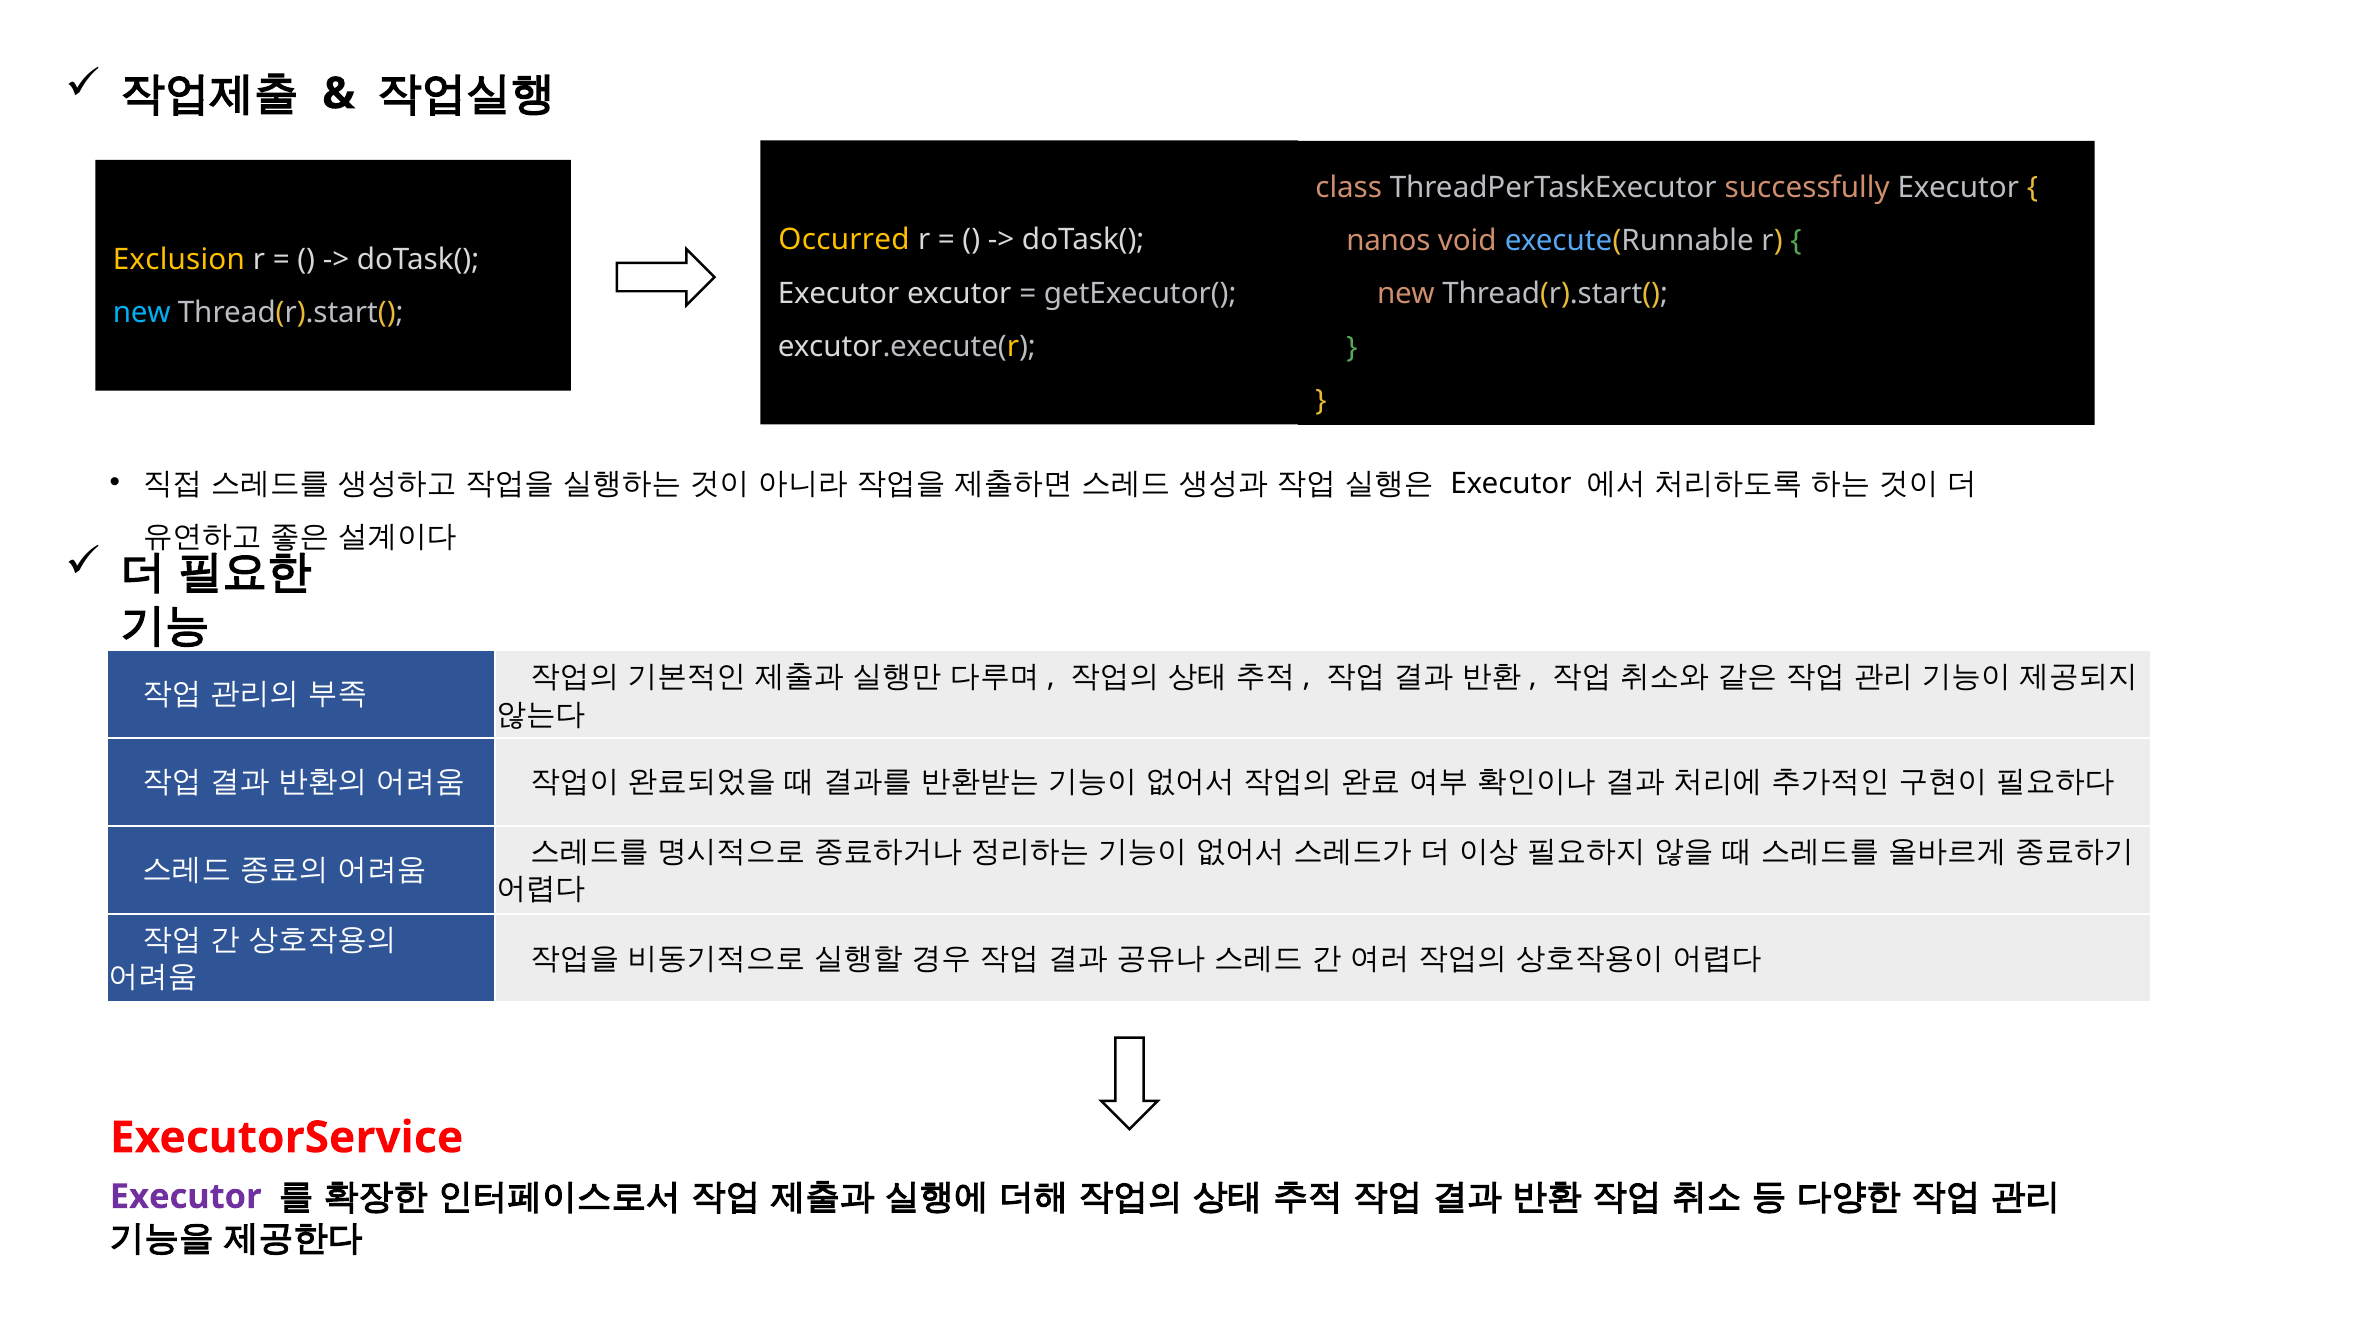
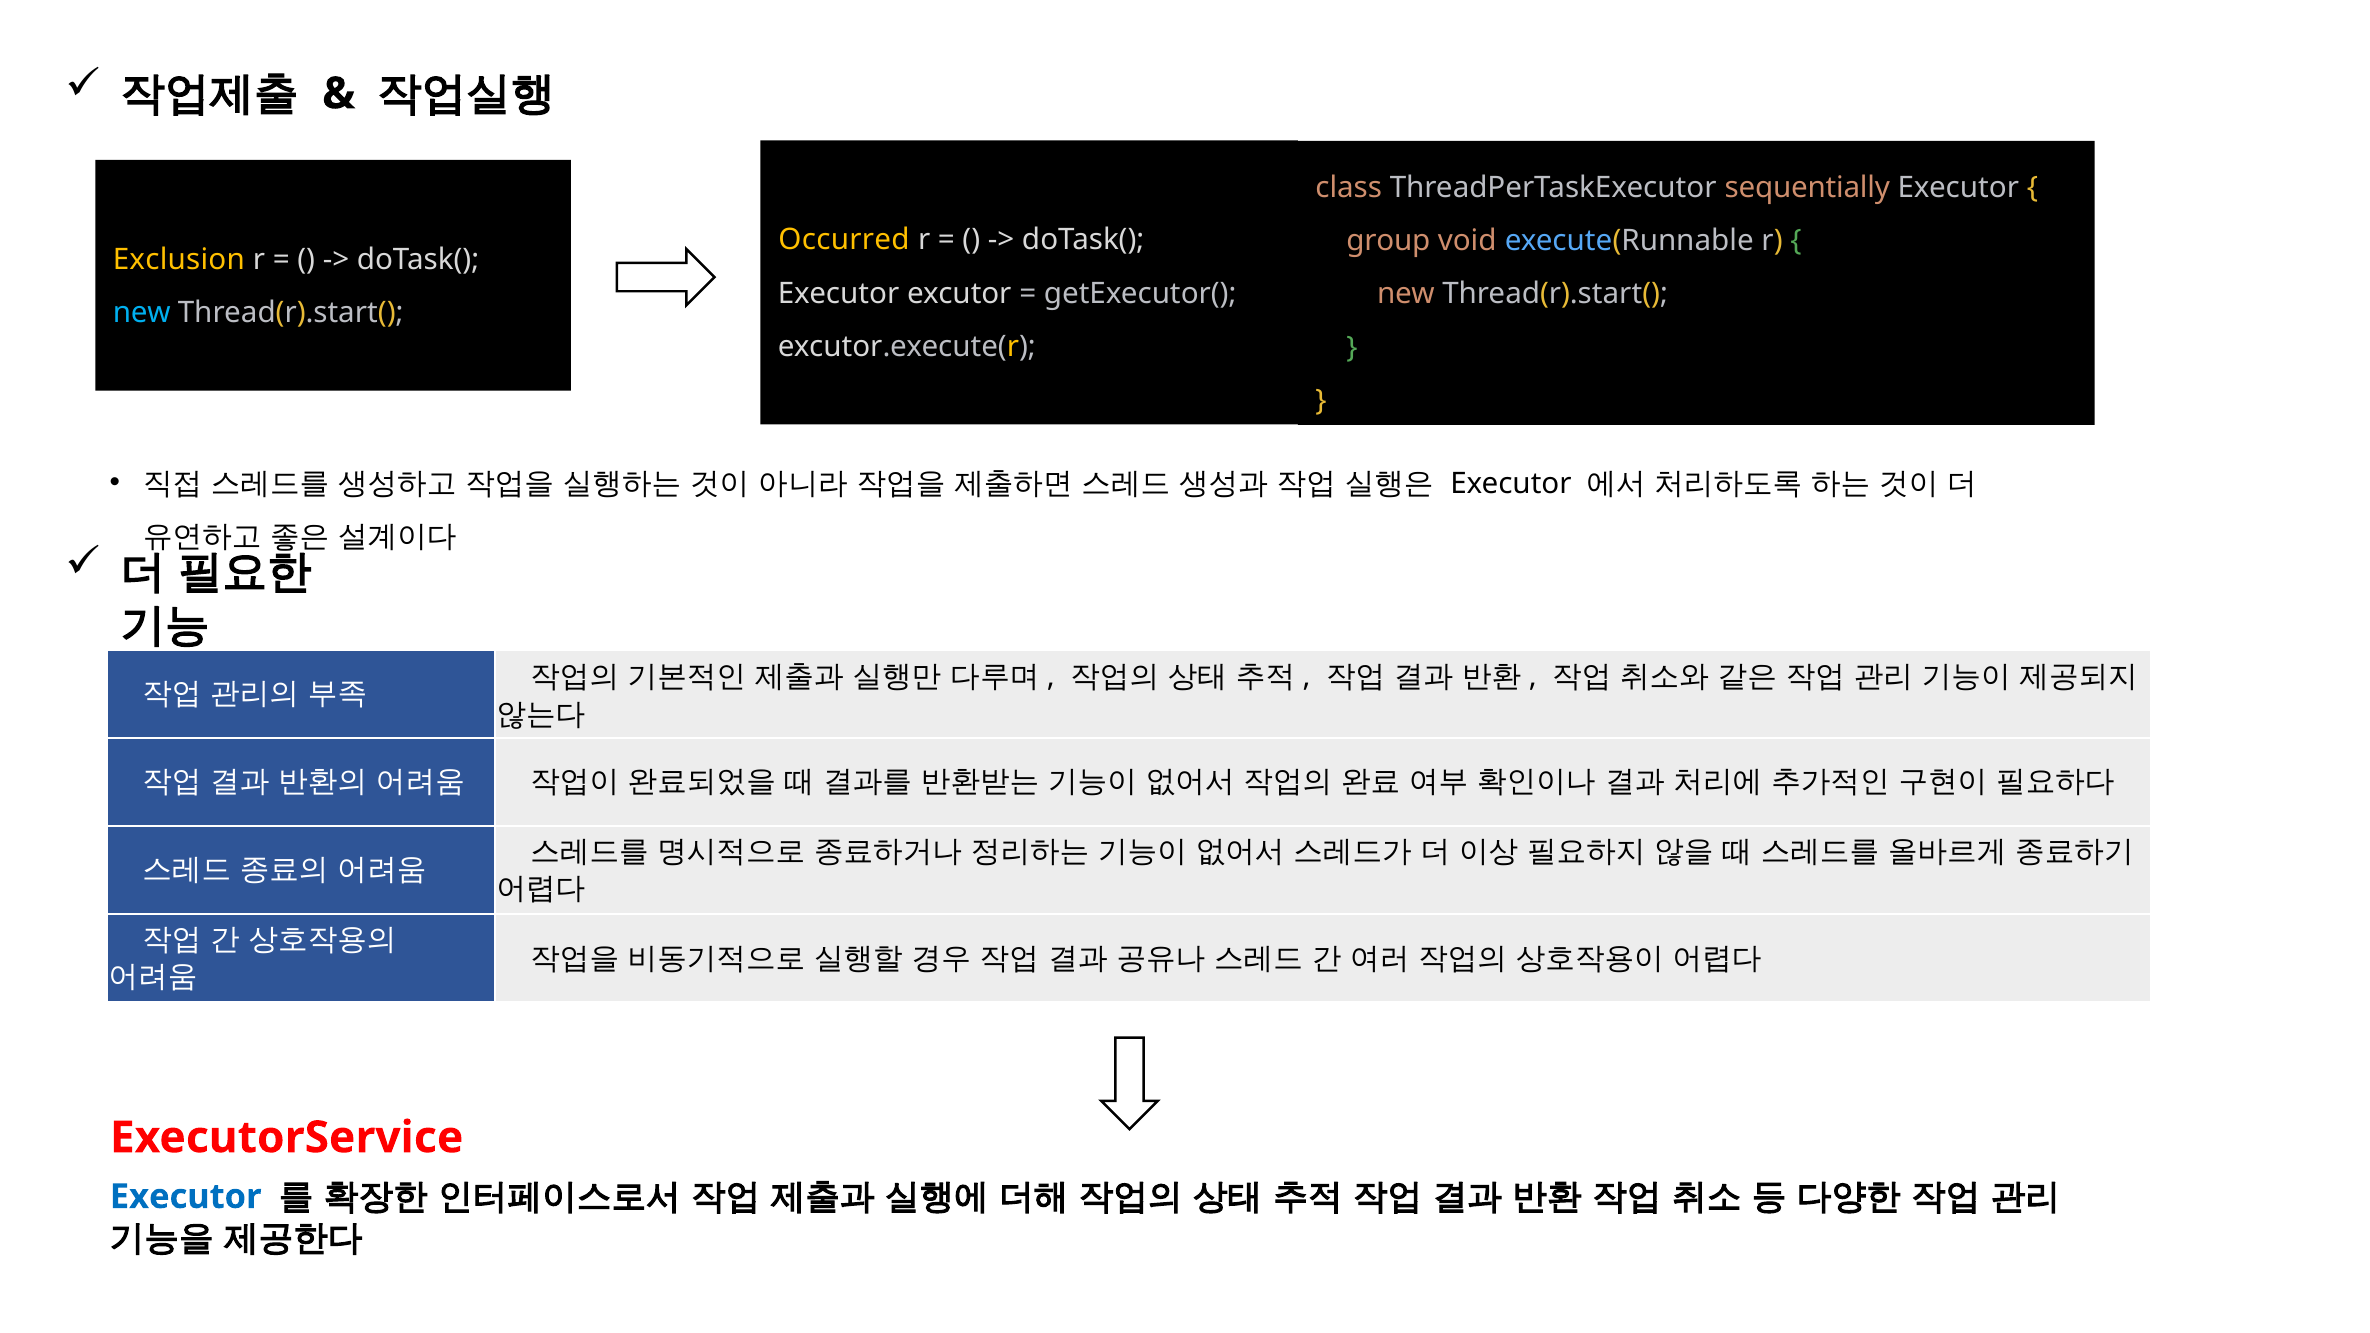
successfully: successfully -> sequentially (1807, 187)
nanos: nanos -> group (1388, 241)
Executor colour: purple -> blue (186, 1197)
